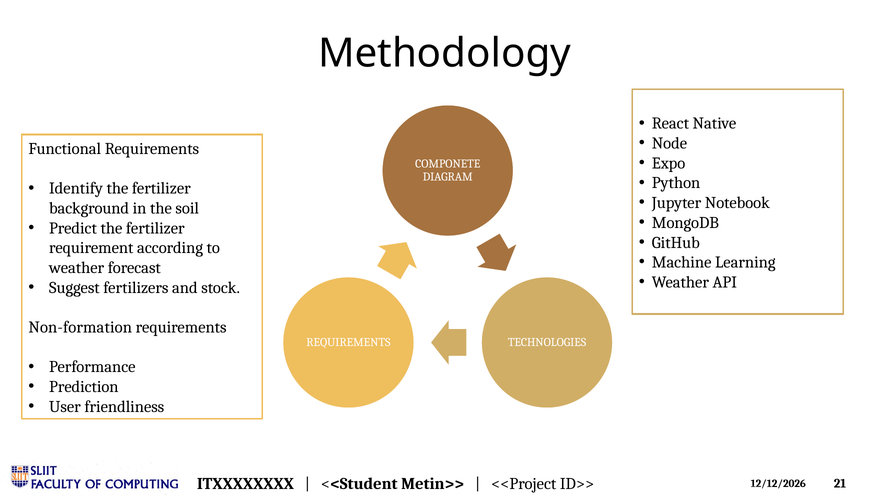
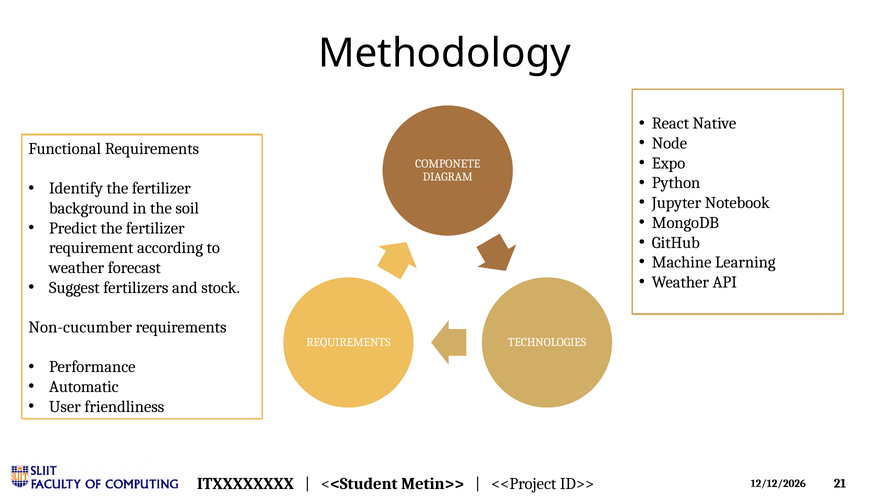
Non-formation: Non-formation -> Non-cucumber (80, 327)
Prediction: Prediction -> Automatic (84, 387)
